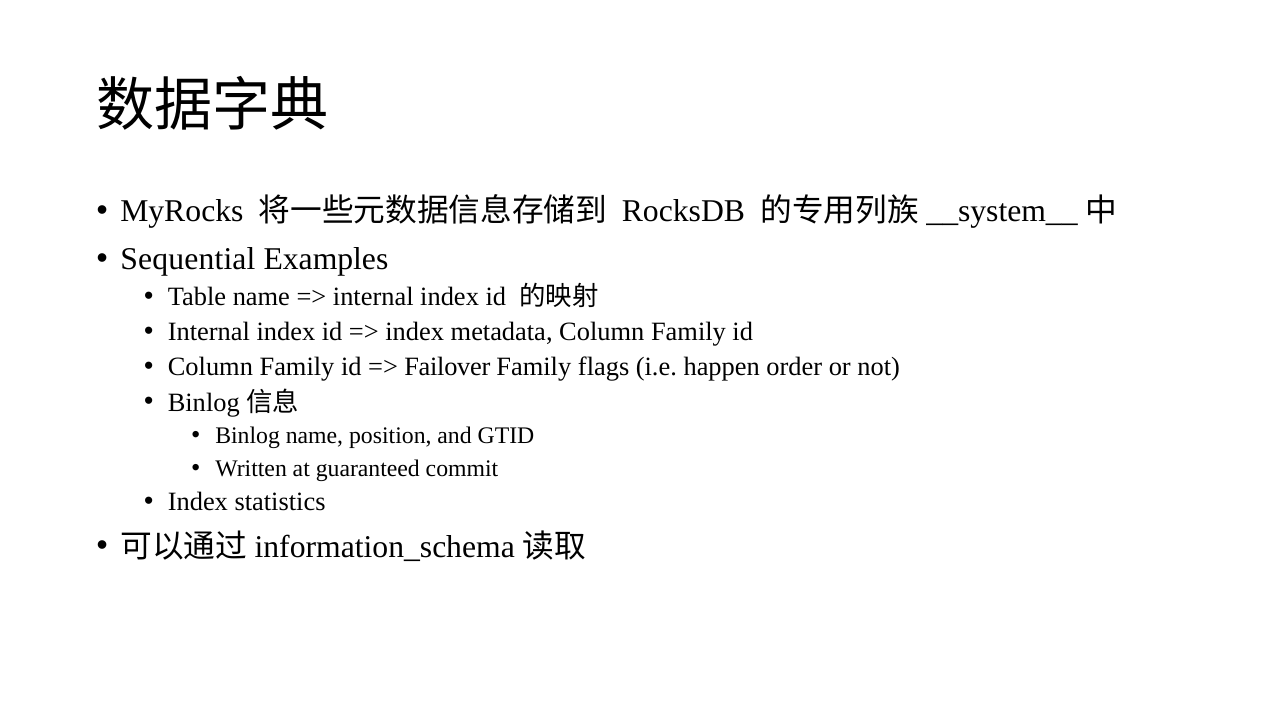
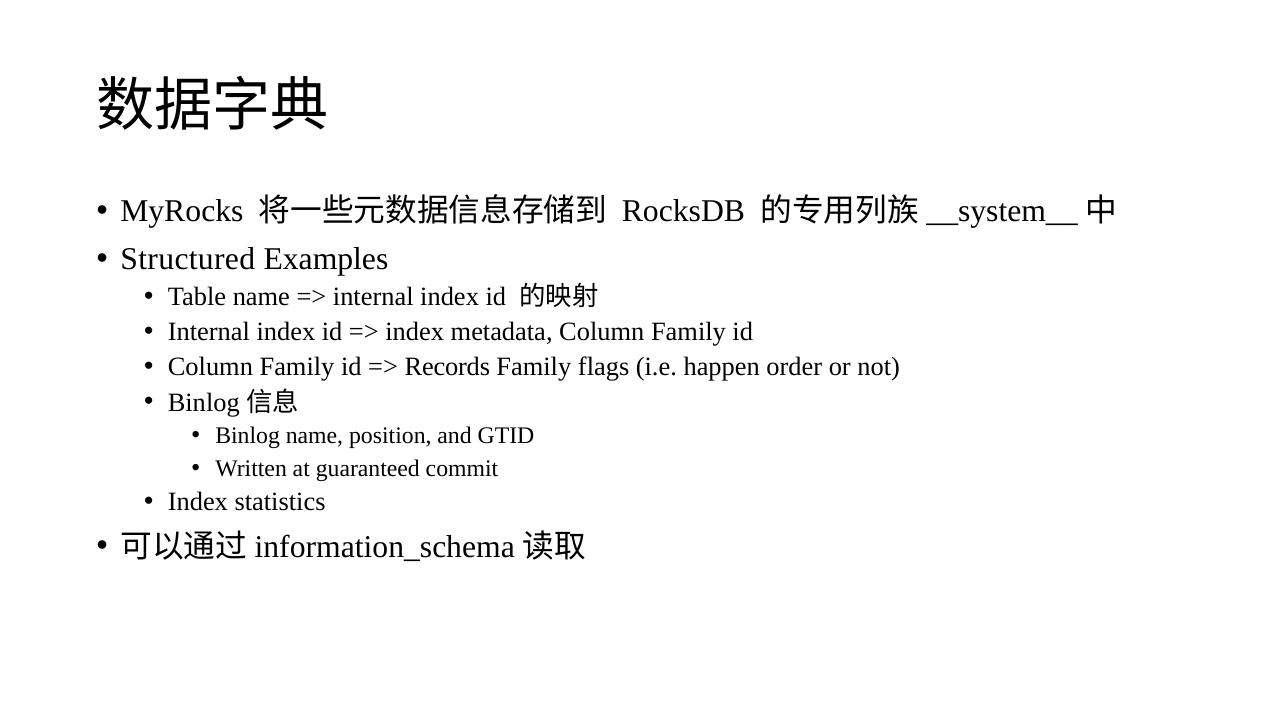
Sequential: Sequential -> Structured (188, 259)
Failover: Failover -> Records (447, 367)
